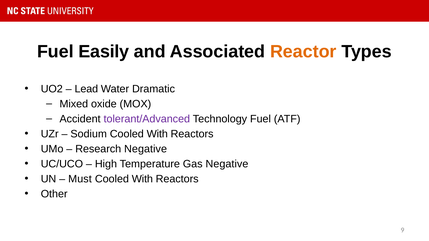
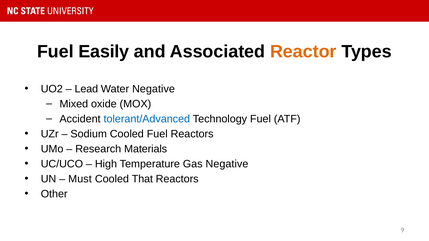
Water Dramatic: Dramatic -> Negative (153, 89)
tolerant/Advanced colour: purple -> blue (147, 119)
Sodium Cooled With: With -> Fuel (157, 134)
Research Negative: Negative -> Materials (146, 149)
With: With -> That (142, 179)
